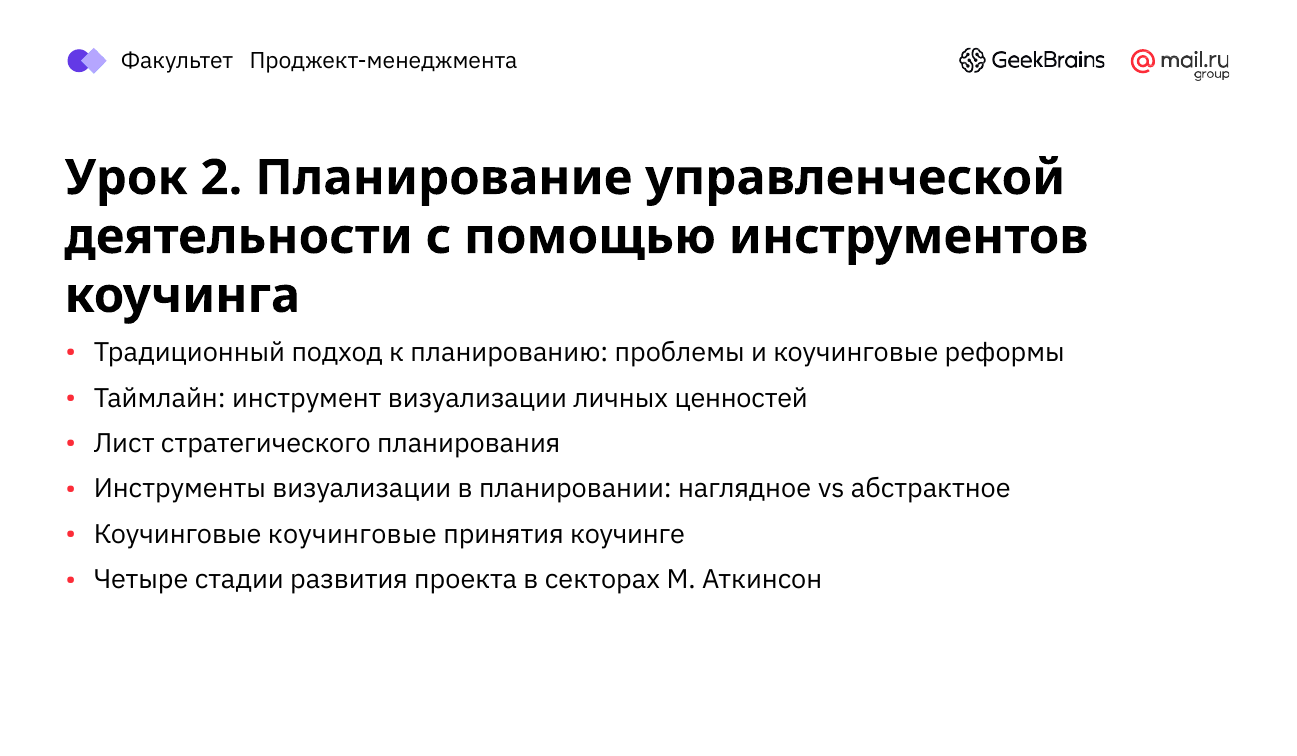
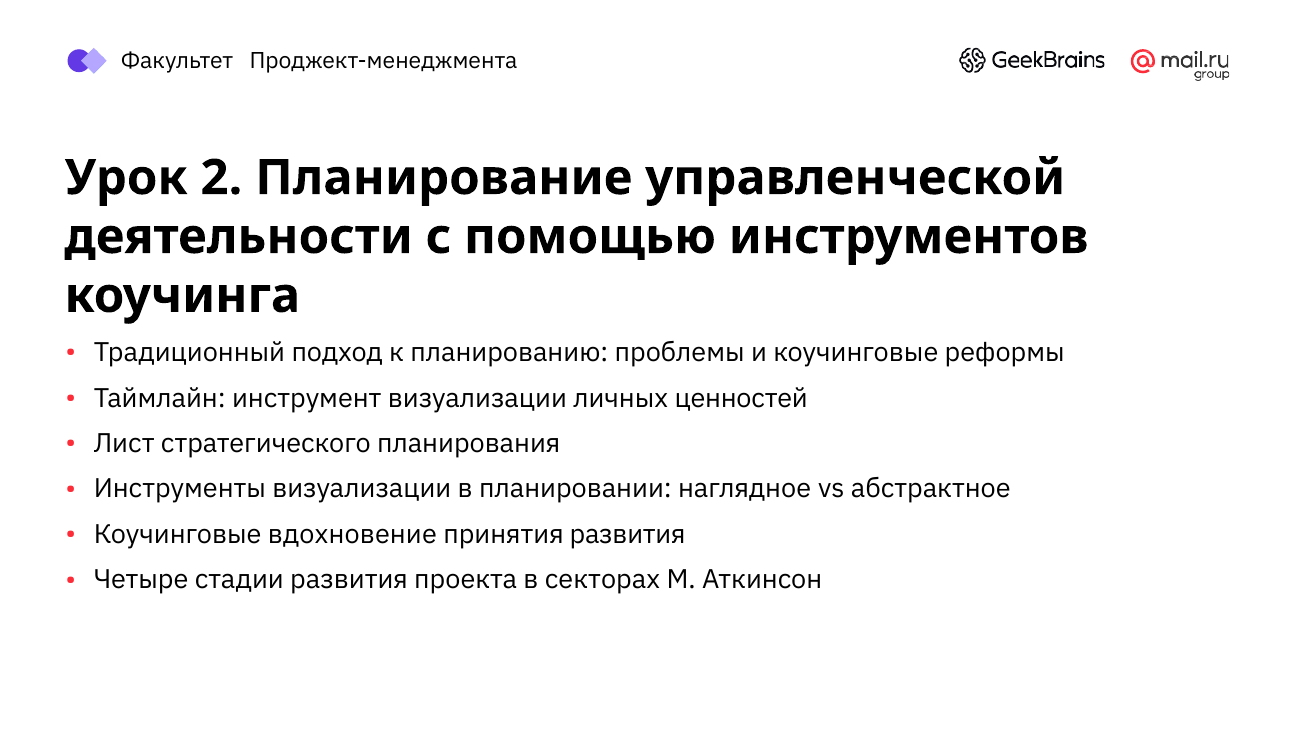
Коучинговые коучинговые: коучинговые -> вдохновение (352, 535)
принятия коучинге: коучинге -> развития (628, 535)
